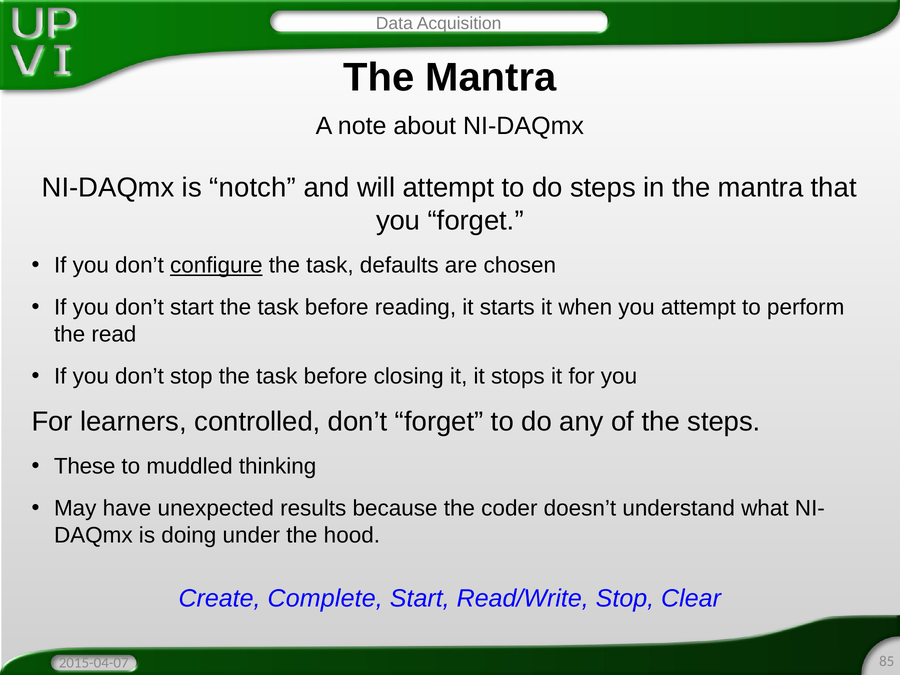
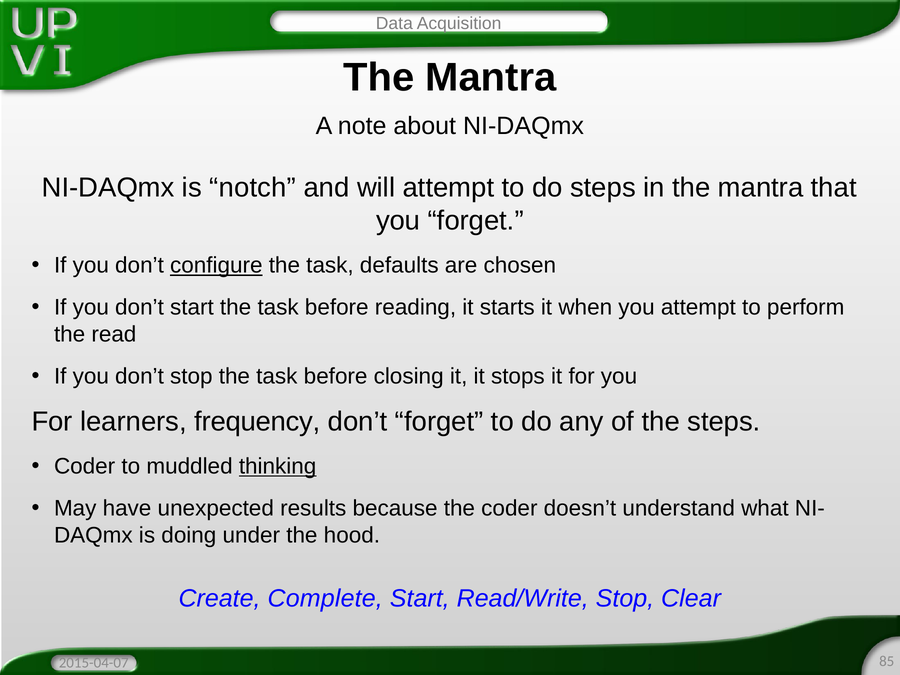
controlled: controlled -> frequency (258, 422)
These: These -> Coder (85, 466)
thinking underline: none -> present (278, 466)
